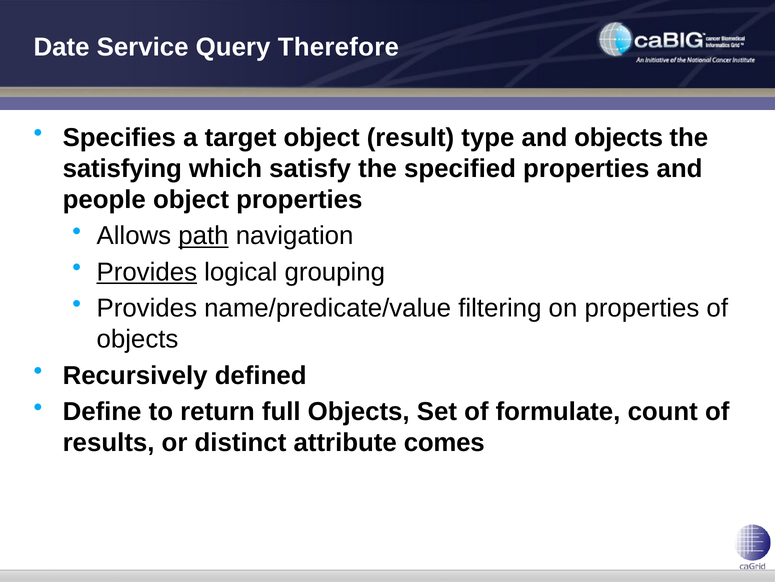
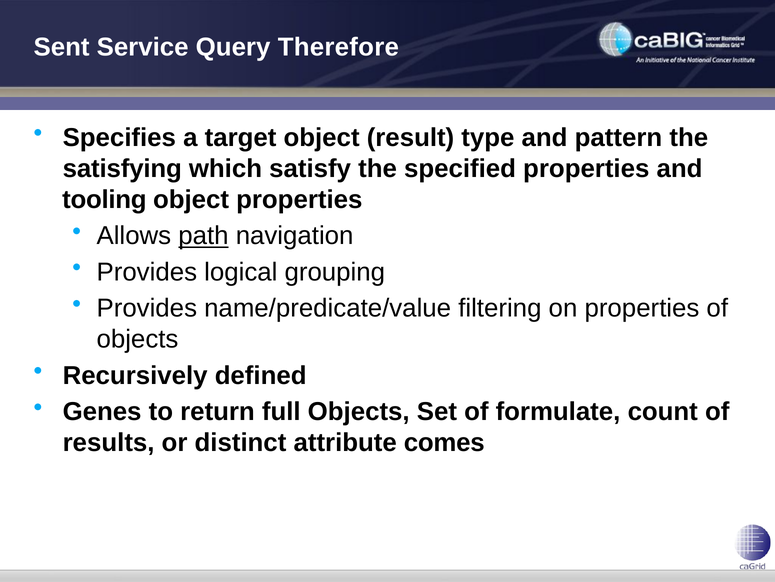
Date: Date -> Sent (62, 47)
and objects: objects -> pattern (618, 137)
people: people -> tooling (104, 199)
Provides underline: present -> none (147, 272)
Define: Define -> Genes (102, 411)
